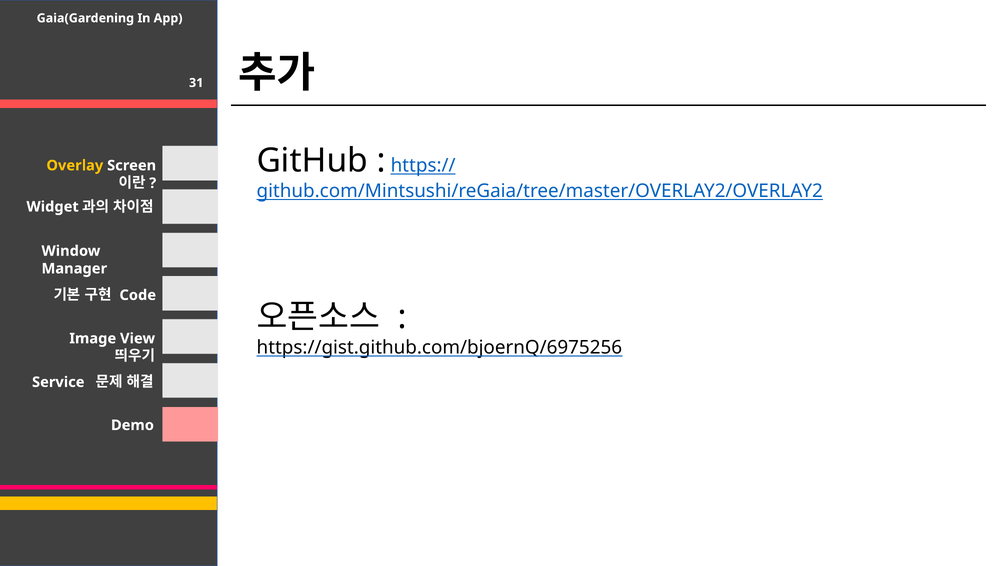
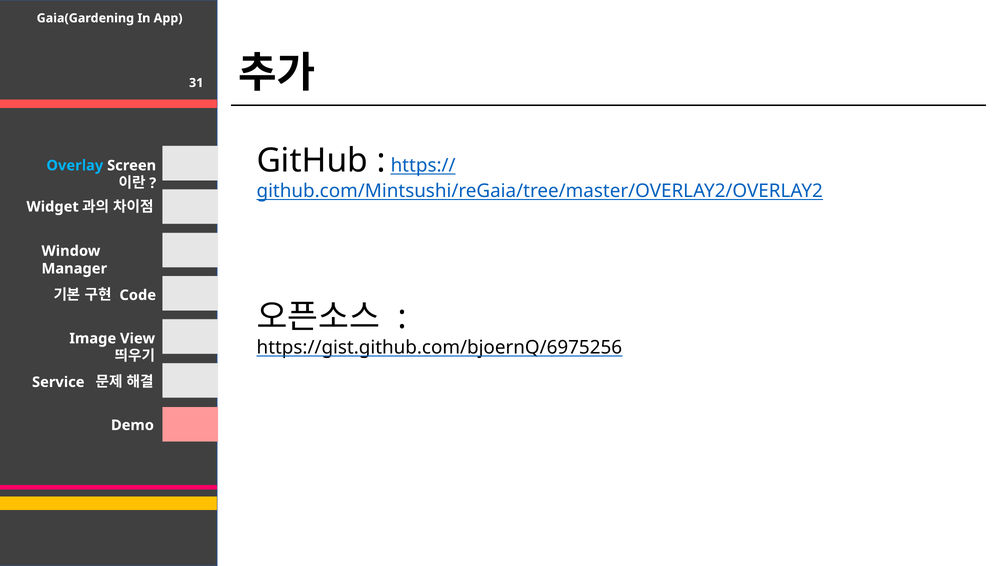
Overlay colour: yellow -> light blue (75, 165)
